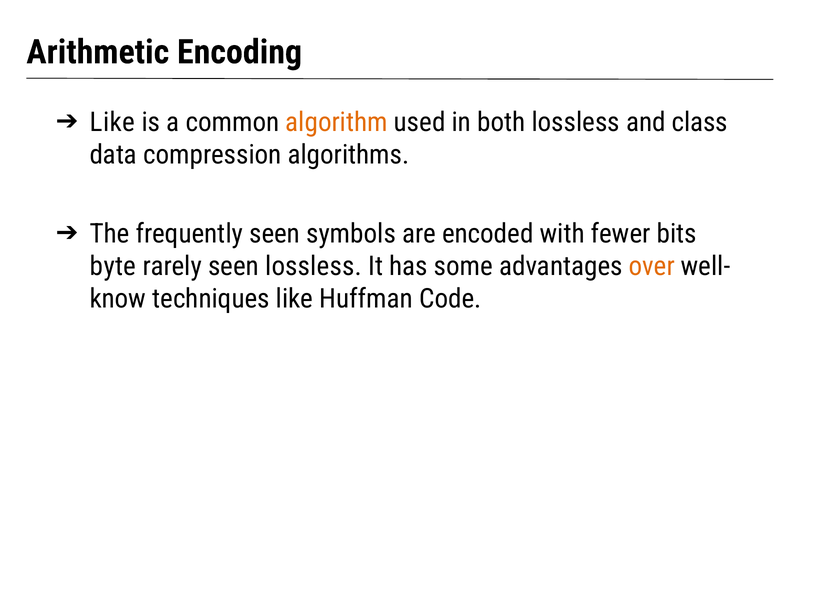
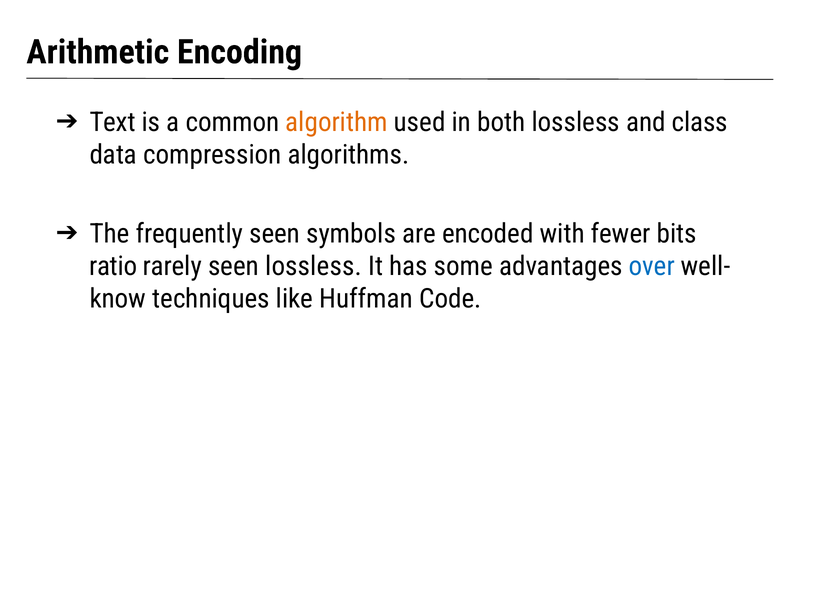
Like: Like -> Text (113, 123)
byte: byte -> ratio (113, 266)
over colour: orange -> blue (652, 266)
